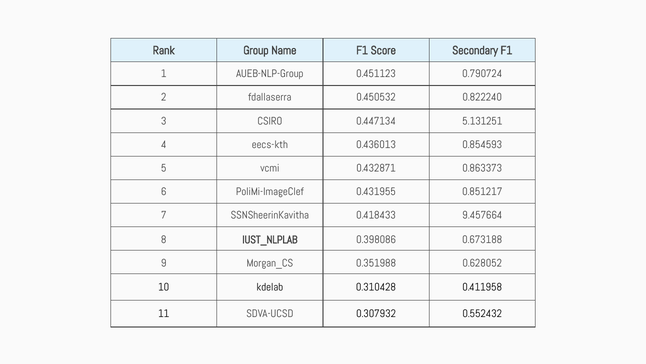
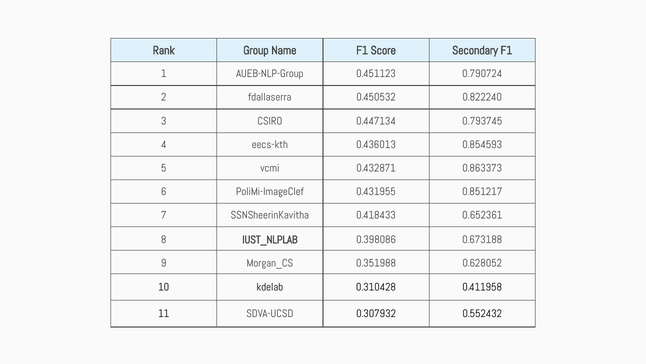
5.131251: 5.131251 -> 0.793745 (482, 121)
9.457664: 9.457664 -> 0.652361 (482, 215)
